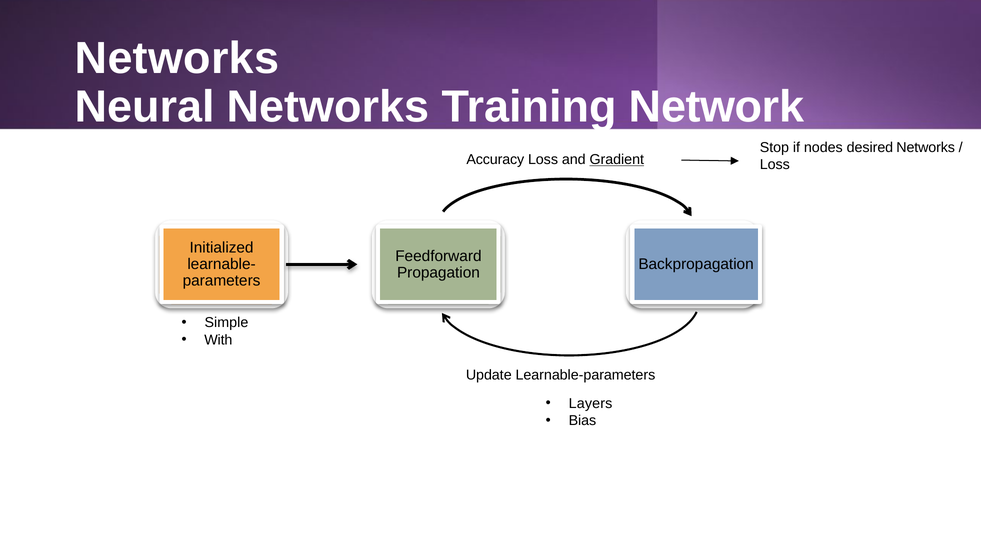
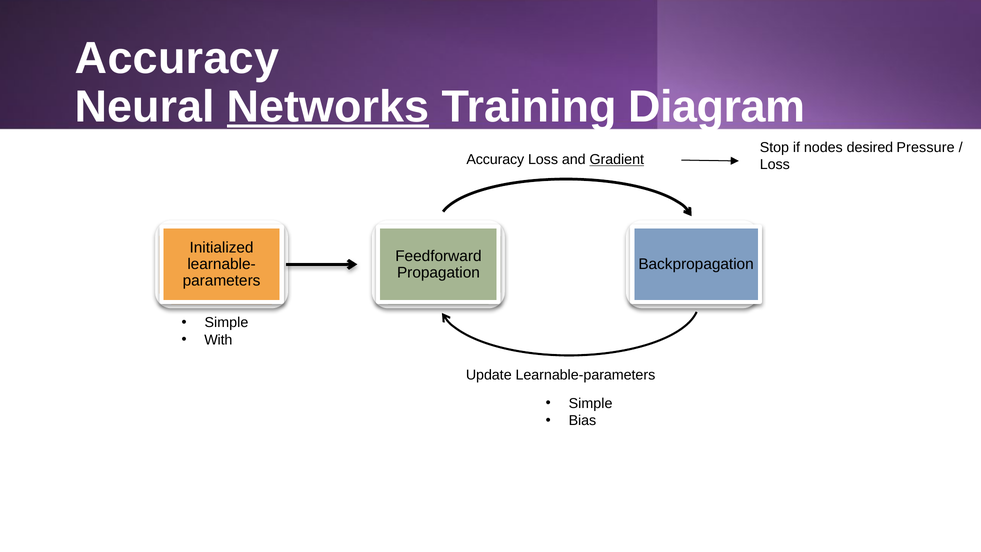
Networks: Networks -> Accuracy (177, 58)
Networks underline: none -> present (328, 107)
Network: Network -> Diagram (717, 107)
desired Networks: Networks -> Pressure (926, 148)
Layers: Layers -> Simple (591, 403)
